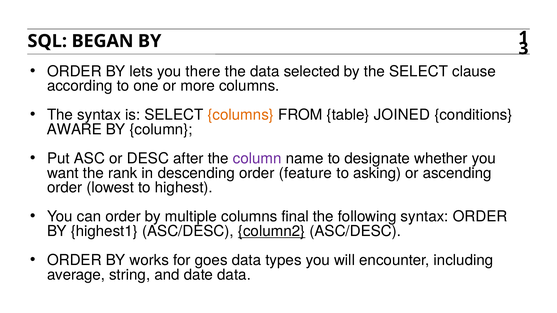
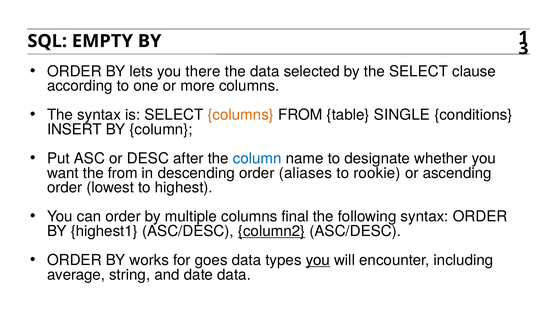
BEGAN: BEGAN -> EMPTY (102, 41)
JOINED: JOINED -> SINGLE (402, 115)
AWARE: AWARE -> INSERT (74, 129)
column colour: purple -> blue (257, 158)
the rank: rank -> from (123, 173)
feature: feature -> aliases (305, 173)
asking: asking -> rookie (377, 173)
you underline: none -> present (318, 260)
